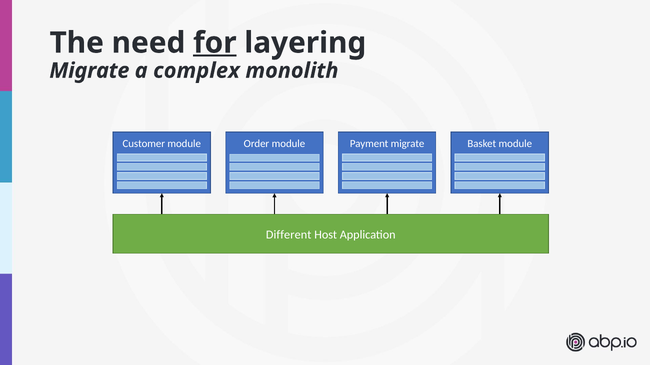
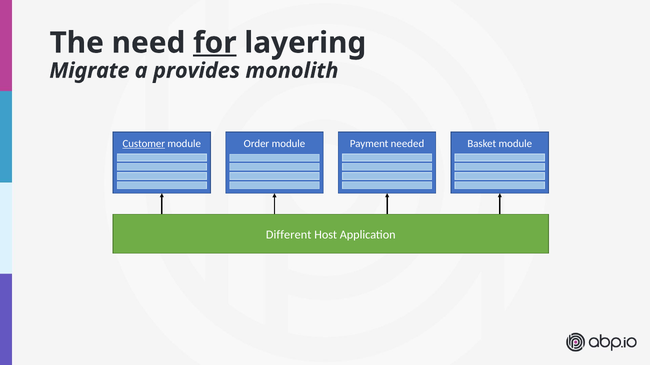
complex: complex -> provides (197, 71)
Customer underline: none -> present (144, 144)
Payment migrate: migrate -> needed (407, 144)
